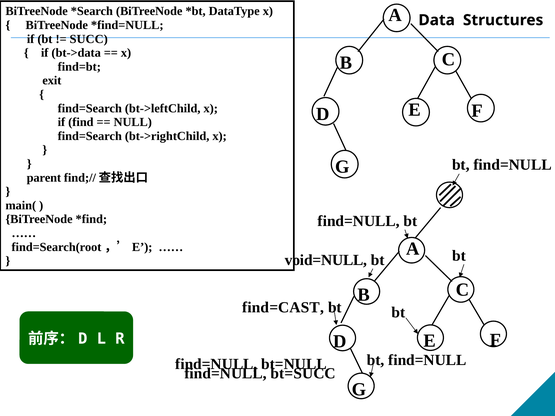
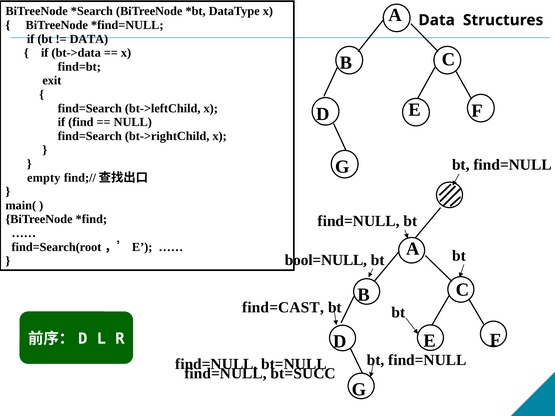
SUCC: SUCC -> DATA (89, 39)
parent: parent -> empty (44, 178)
void=NULL: void=NULL -> bool=NULL (326, 260)
